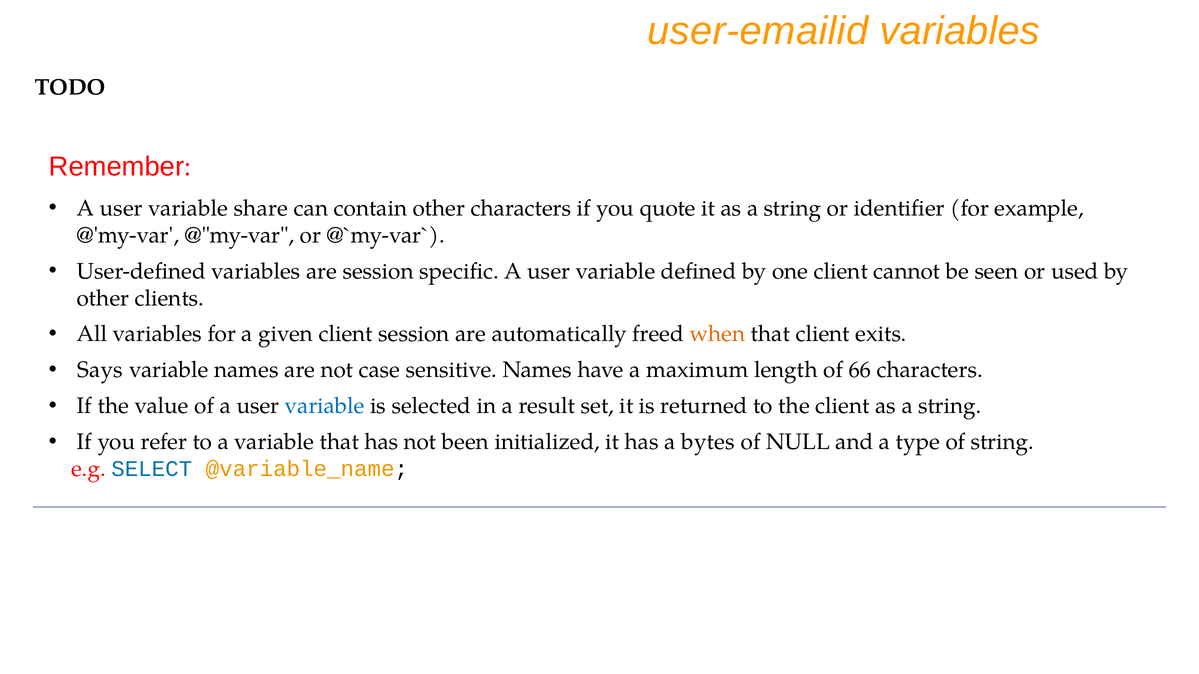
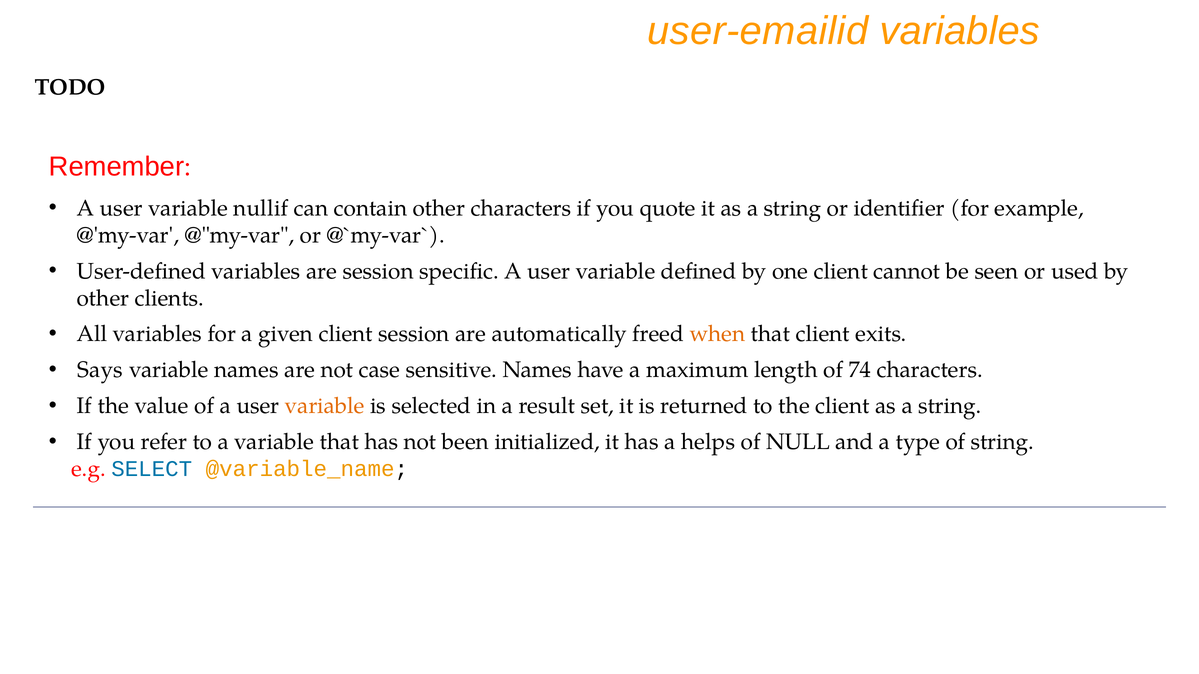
share: share -> nullif (261, 208)
66: 66 -> 74 (860, 370)
variable colour: blue -> orange (325, 406)
bytes: bytes -> helps (708, 442)
